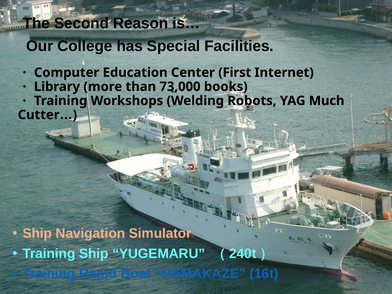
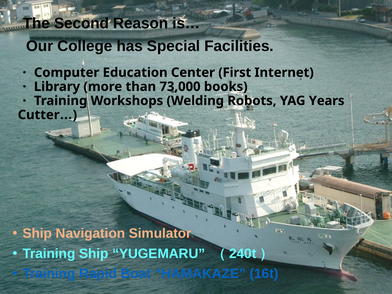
Much: Much -> Years (327, 101)
